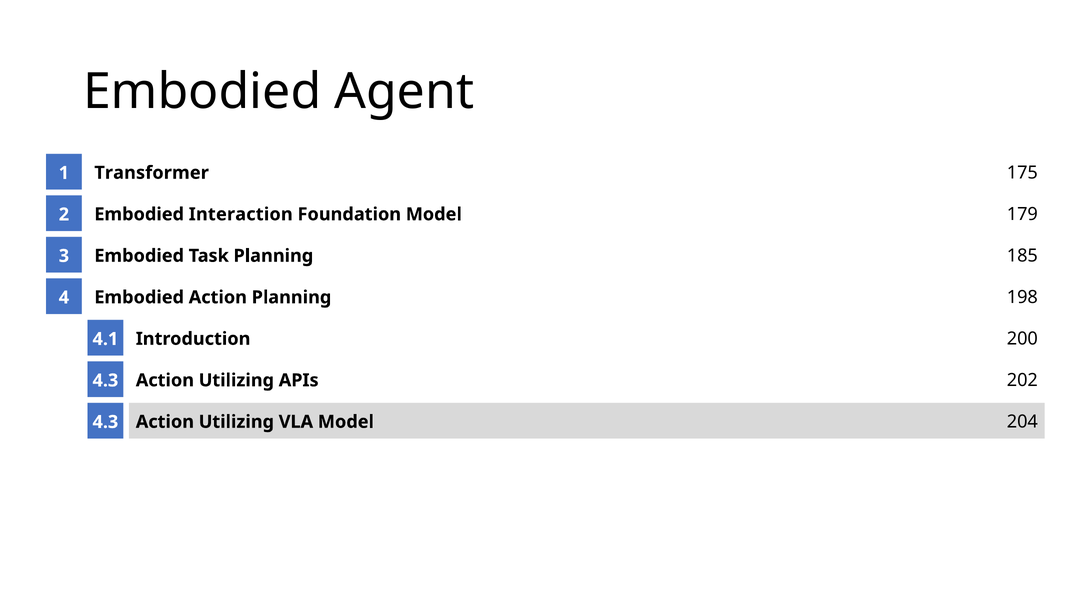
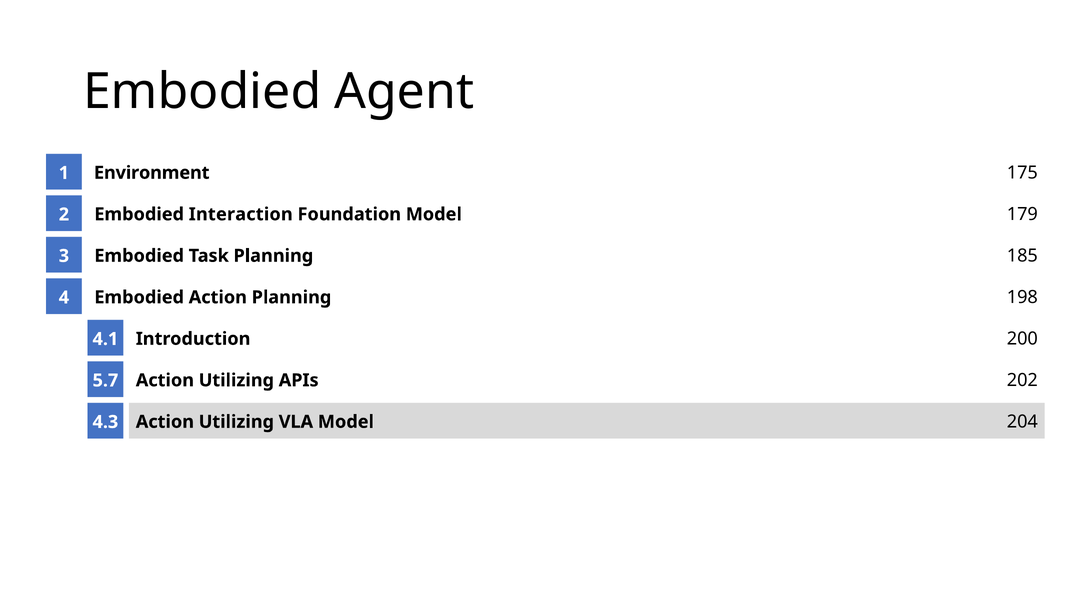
Transformer: Transformer -> Environment (152, 173)
4.3: 4.3 -> 5.7 (105, 380)
